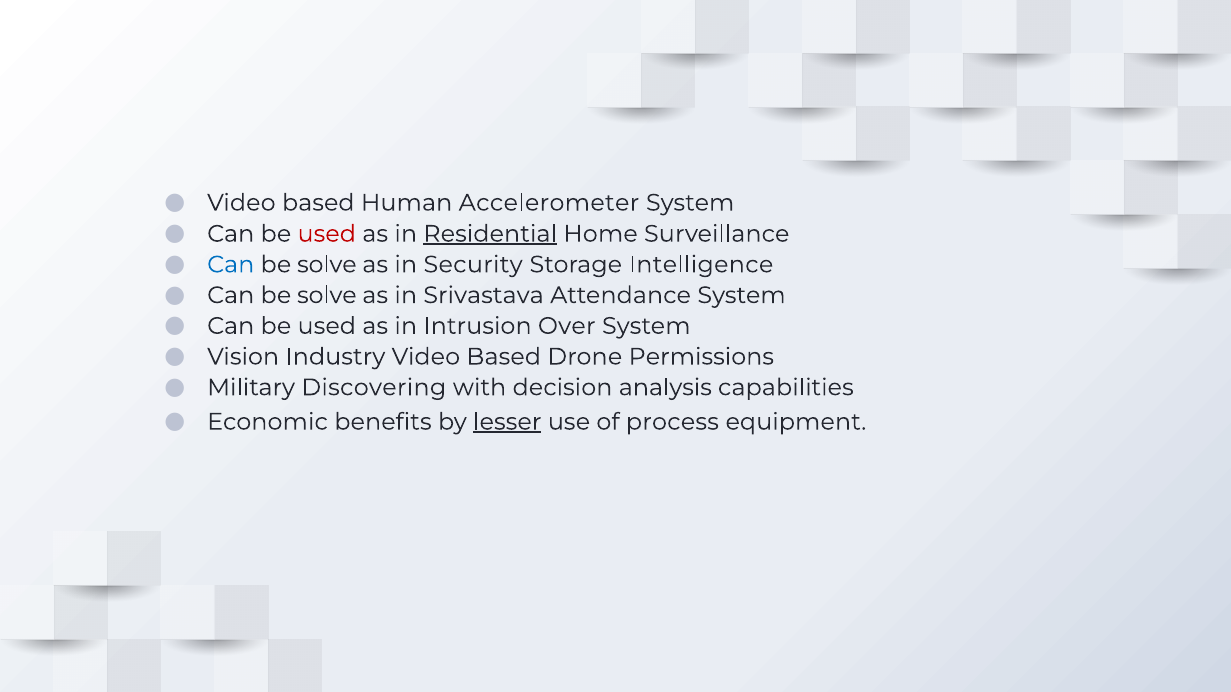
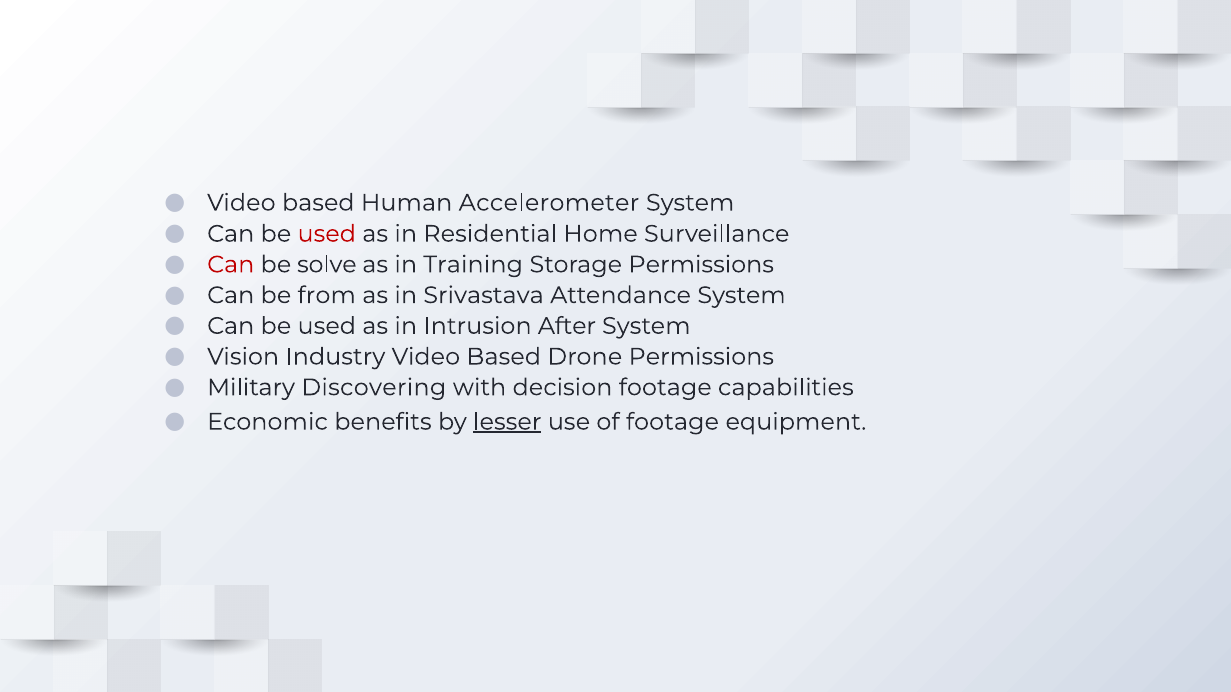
Residential underline: present -> none (490, 234)
Can colour: blue -> red (231, 265)
Security: Security -> Training (473, 265)
Storage Intelligence: Intelligence -> Permissions (701, 265)
solve: solve -> from (327, 295)
Over: Over -> After (567, 326)
decision analysis: analysis -> footage (665, 388)
of process: process -> footage (672, 422)
